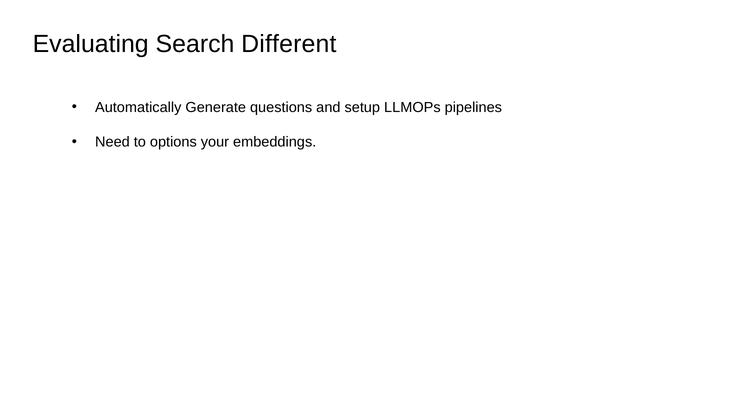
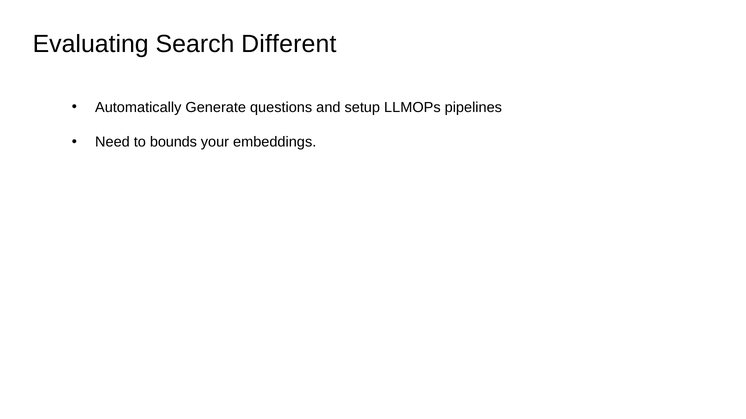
options: options -> bounds (173, 142)
